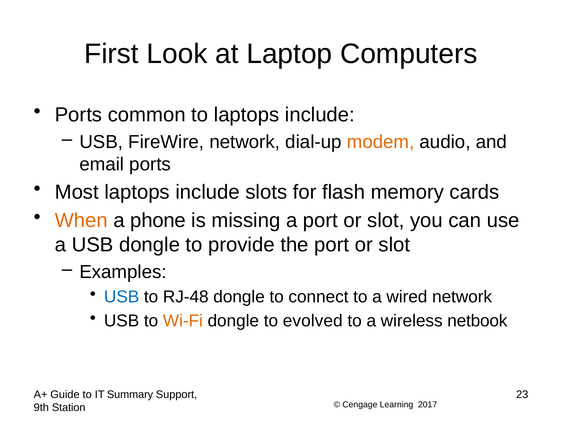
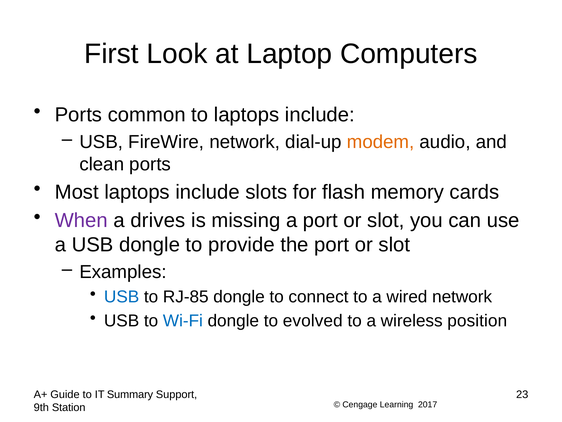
email: email -> clean (102, 164)
When colour: orange -> purple (81, 220)
phone: phone -> drives (158, 220)
RJ-48: RJ-48 -> RJ-85 (186, 296)
Wi-Fi colour: orange -> blue (183, 320)
netbook: netbook -> position (477, 320)
